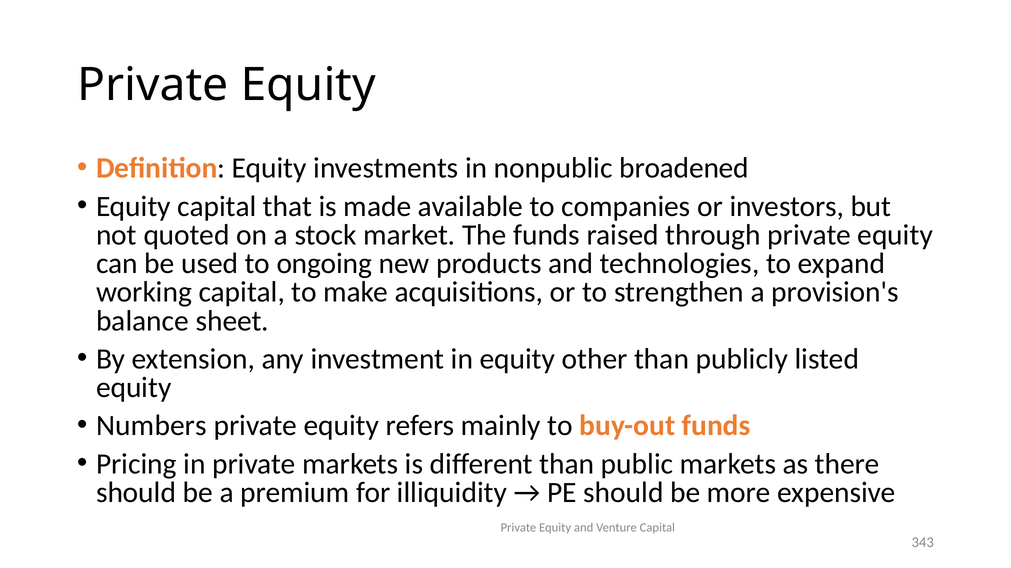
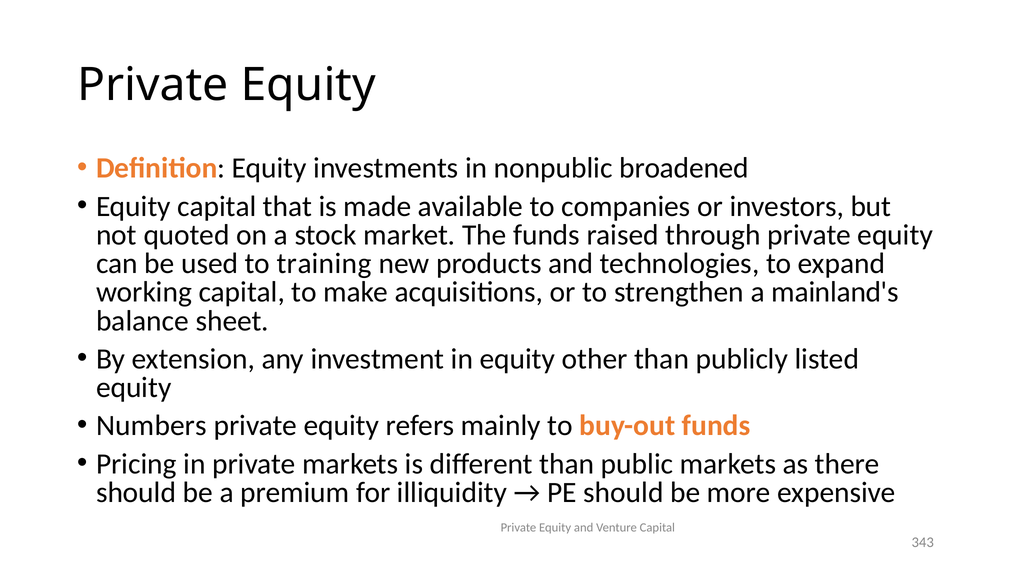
ongoing: ongoing -> training (324, 264)
provision's: provision's -> mainland's (835, 293)
